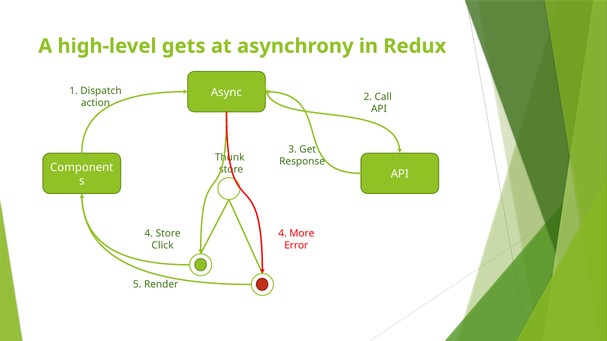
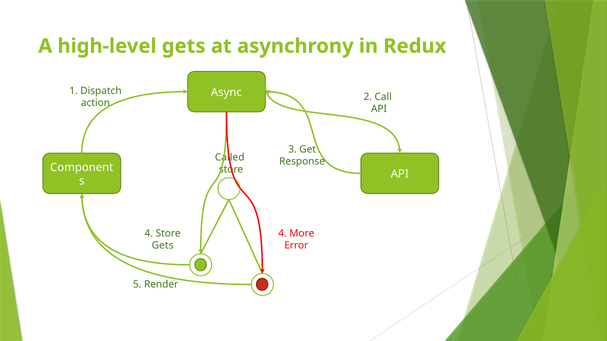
Thunk: Thunk -> Called (230, 158)
Click: Click -> Gets (163, 246)
